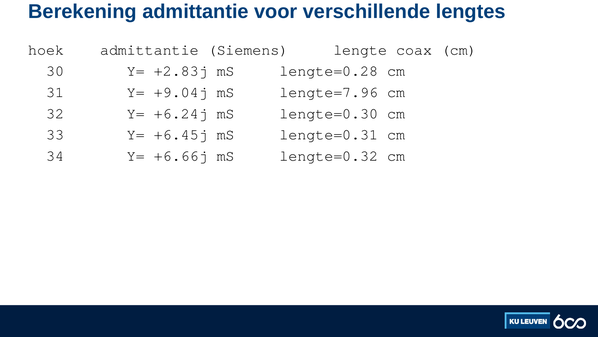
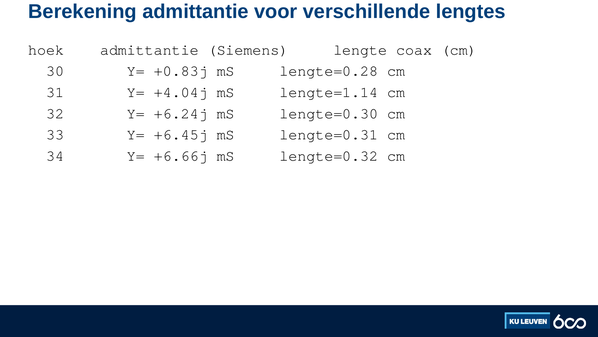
+2.83j: +2.83j -> +0.83j (181, 71)
+9.04j: +9.04j -> +4.04j (181, 92)
lengte=7.96: lengte=7.96 -> lengte=1.14 (329, 92)
